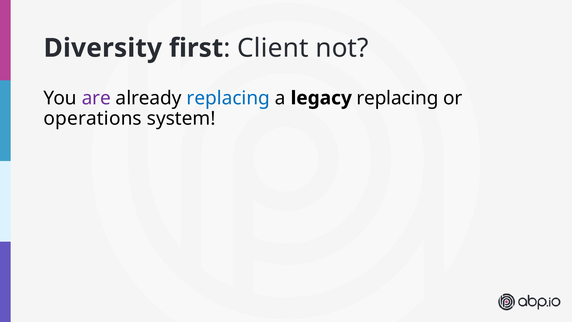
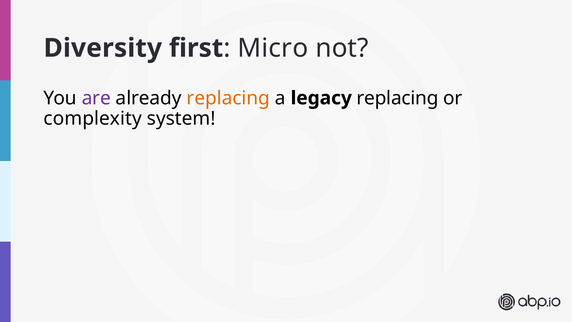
Client: Client -> Micro (273, 48)
replacing colour: blue -> orange (228, 98)
operations: operations -> complexity (93, 119)
